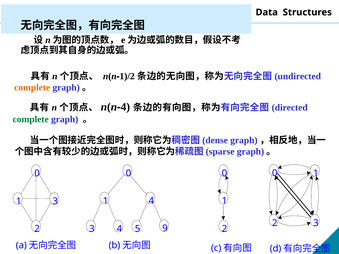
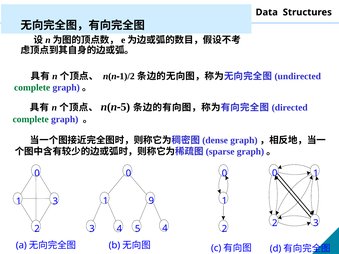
complete colour: orange -> green (32, 88)
4: 4 -> 5 (125, 107)
1 4: 4 -> 9 (151, 201)
5 9: 9 -> 4 (165, 229)
